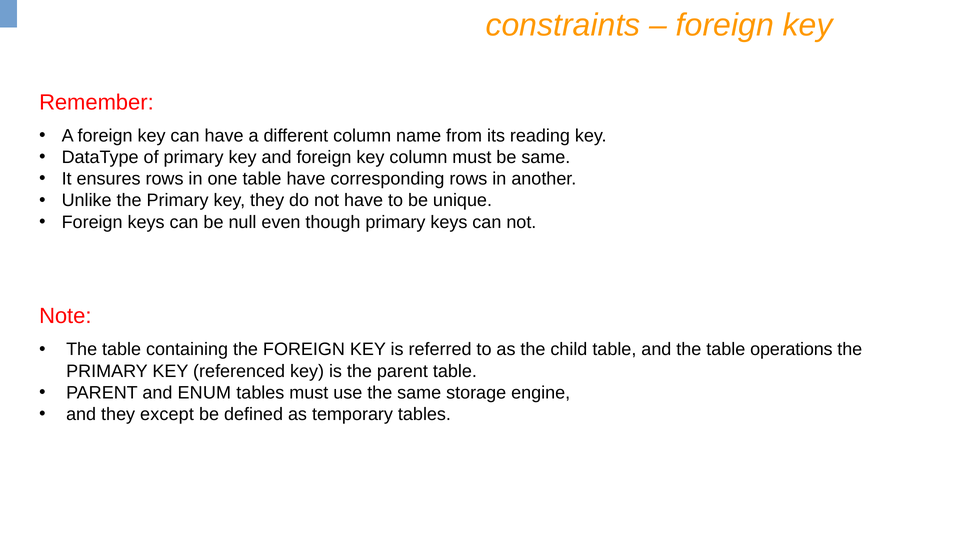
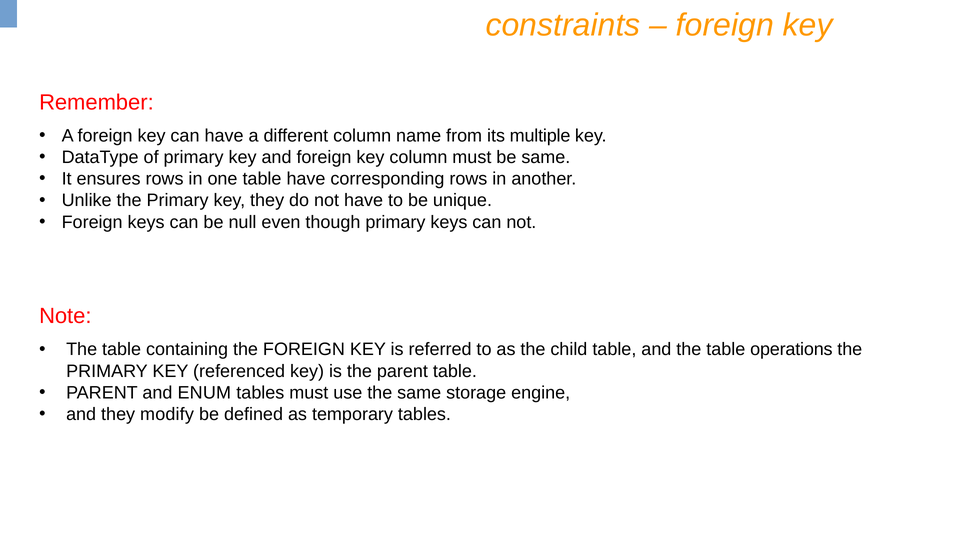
reading: reading -> multiple (540, 136)
except: except -> modify (167, 414)
